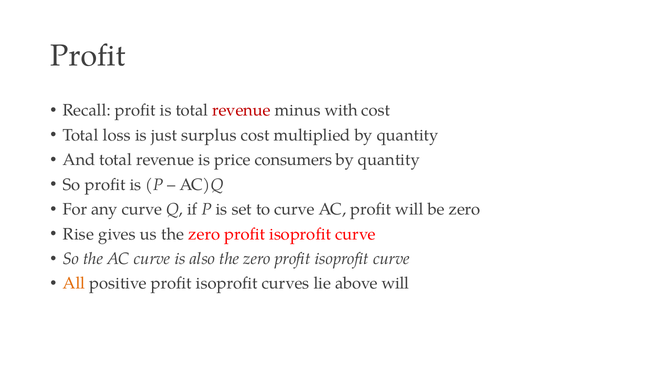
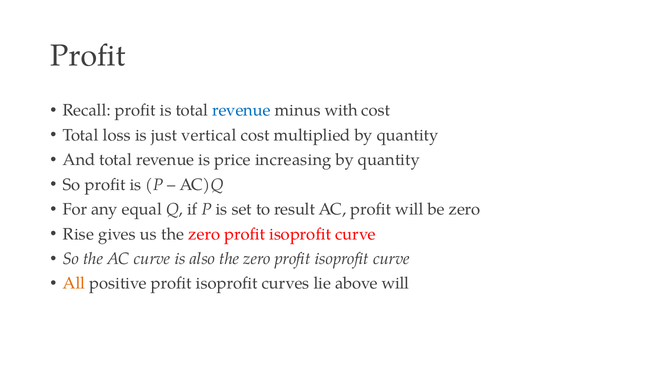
revenue colour: red -> blue (242, 110)
surplus: surplus -> vertical (209, 135)
consumers: consumers -> increasing (293, 160)
any curve: curve -> equal (142, 209)
to curve: curve -> result (295, 209)
